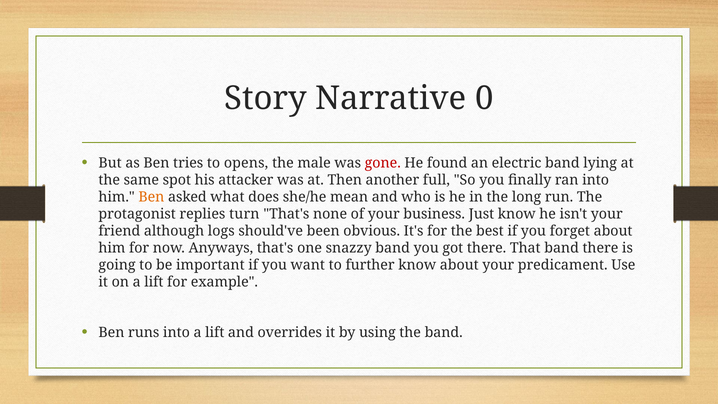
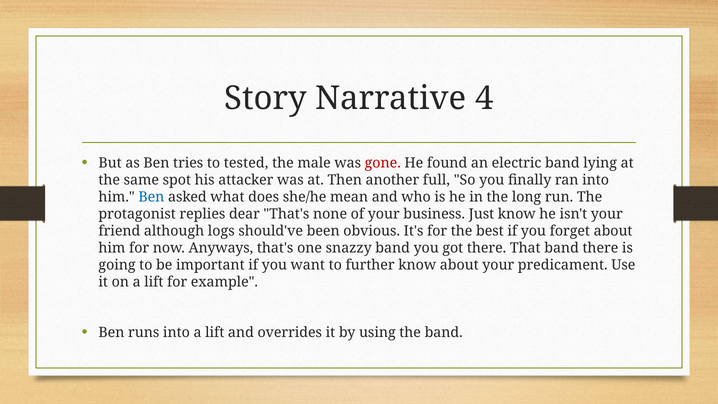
0: 0 -> 4 (484, 99)
opens: opens -> tested (246, 163)
Ben colour: orange -> blue (151, 197)
turn: turn -> dear (244, 214)
